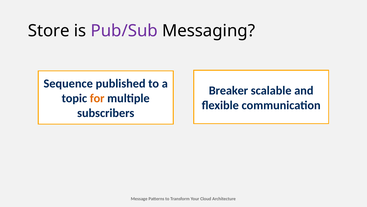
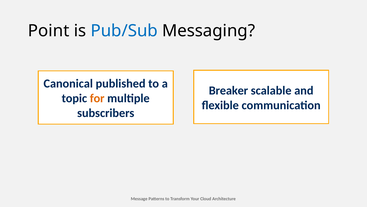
Store: Store -> Point (49, 31)
Pub/Sub colour: purple -> blue (124, 31)
Sequence: Sequence -> Canonical (68, 83)
